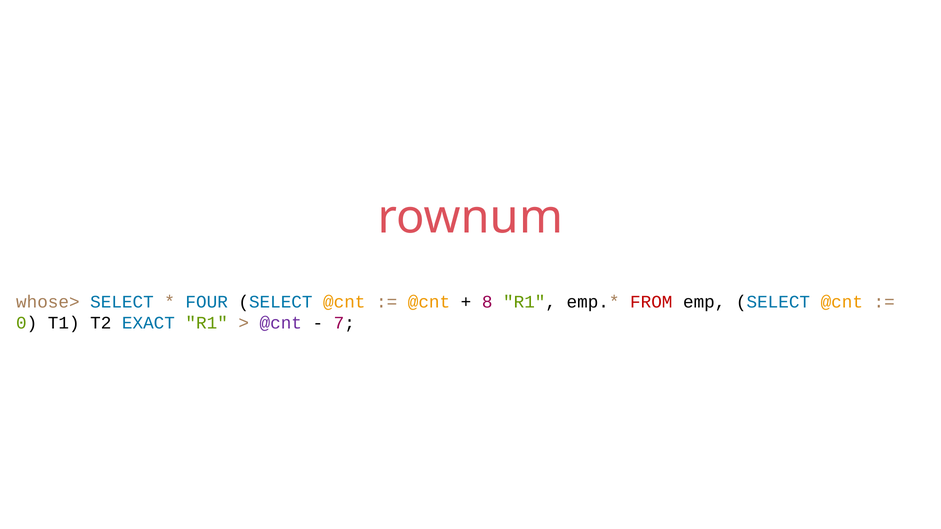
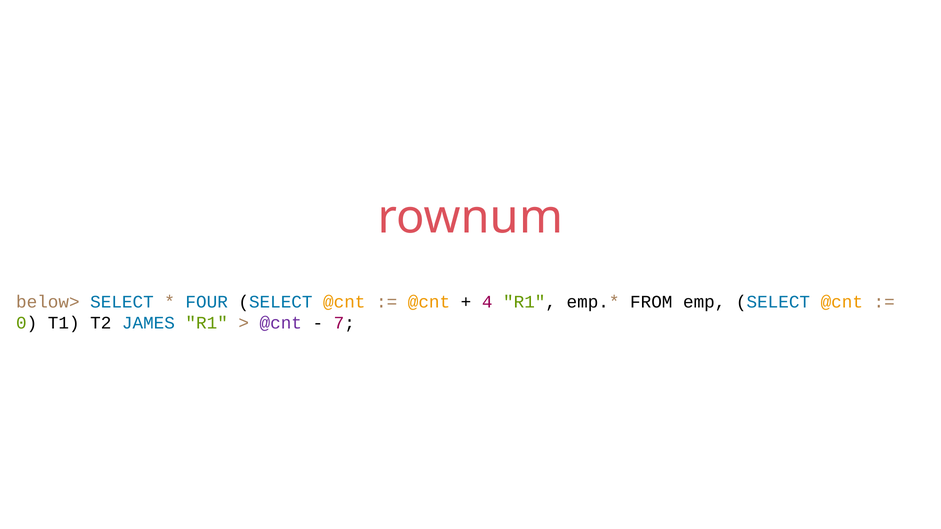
whose>: whose> -> below> (48, 302)
8: 8 -> 4 (487, 302)
FROM colour: red -> black (651, 302)
EXACT: EXACT -> JAMES (148, 323)
